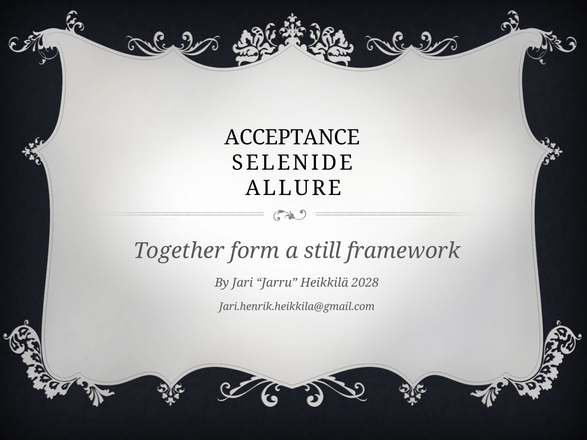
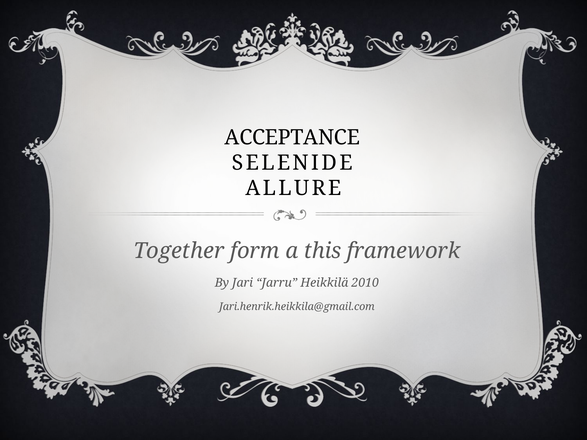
still: still -> this (323, 251)
2028: 2028 -> 2010 (365, 283)
